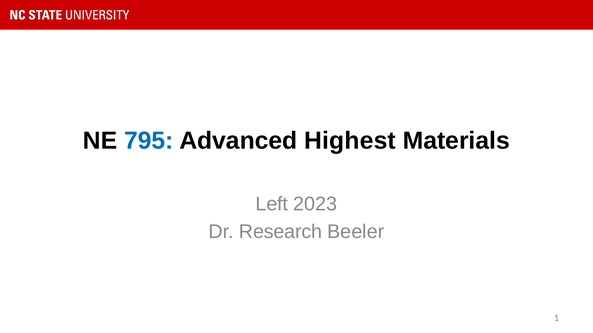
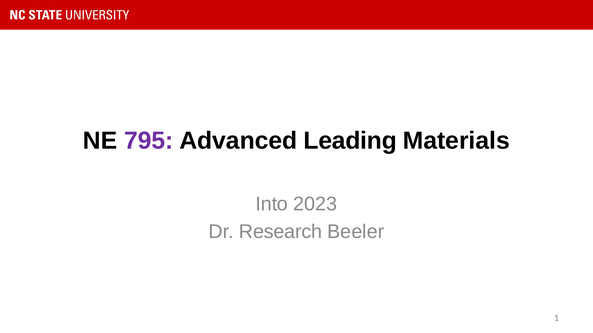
795 colour: blue -> purple (149, 141)
Highest: Highest -> Leading (350, 141)
Left: Left -> Into (272, 204)
